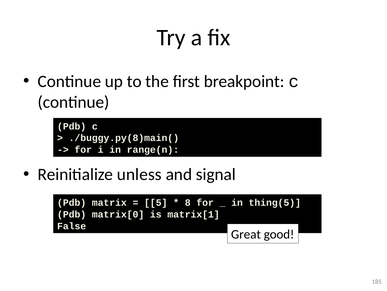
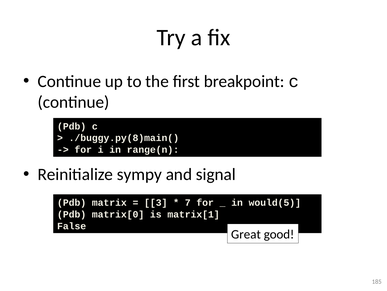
unless: unless -> sympy (139, 174)
5: 5 -> 3 (156, 202)
8: 8 -> 7 (188, 202)
thing(5: thing(5 -> would(5 (275, 202)
